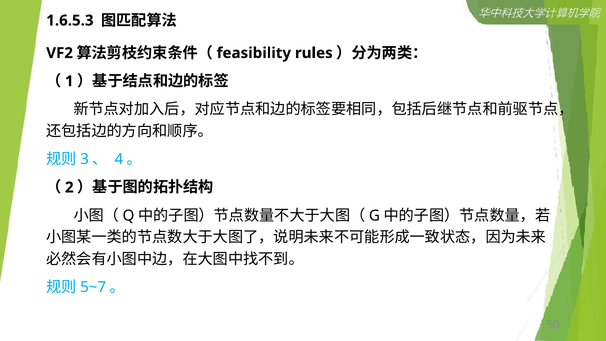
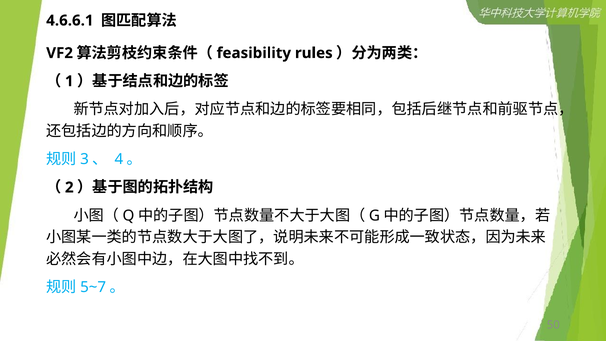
1.6.5.3: 1.6.5.3 -> 4.6.6.1 (70, 20)
